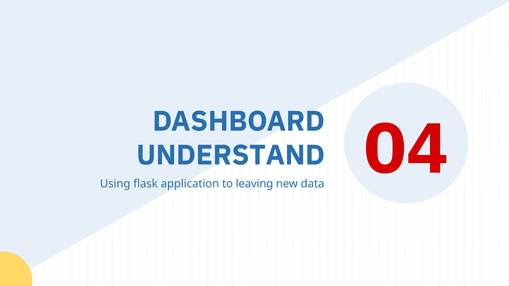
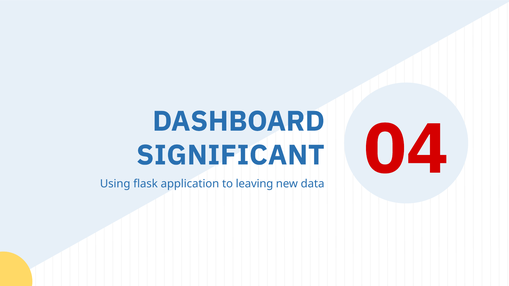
UNDERSTAND: UNDERSTAND -> SIGNIFICANT (230, 155)
